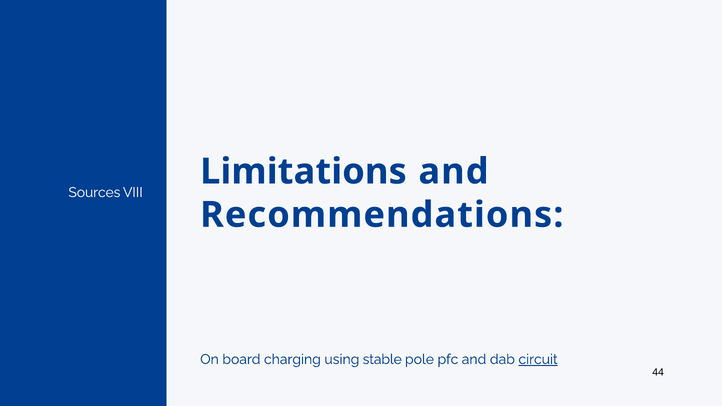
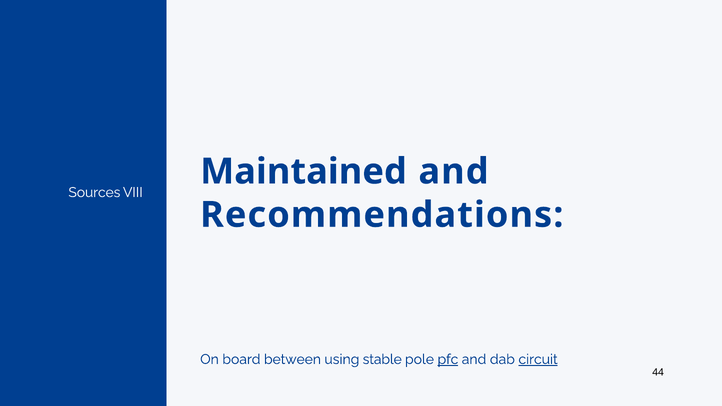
Limitations: Limitations -> Maintained (303, 172)
charging: charging -> between (292, 359)
pfc underline: none -> present (448, 359)
